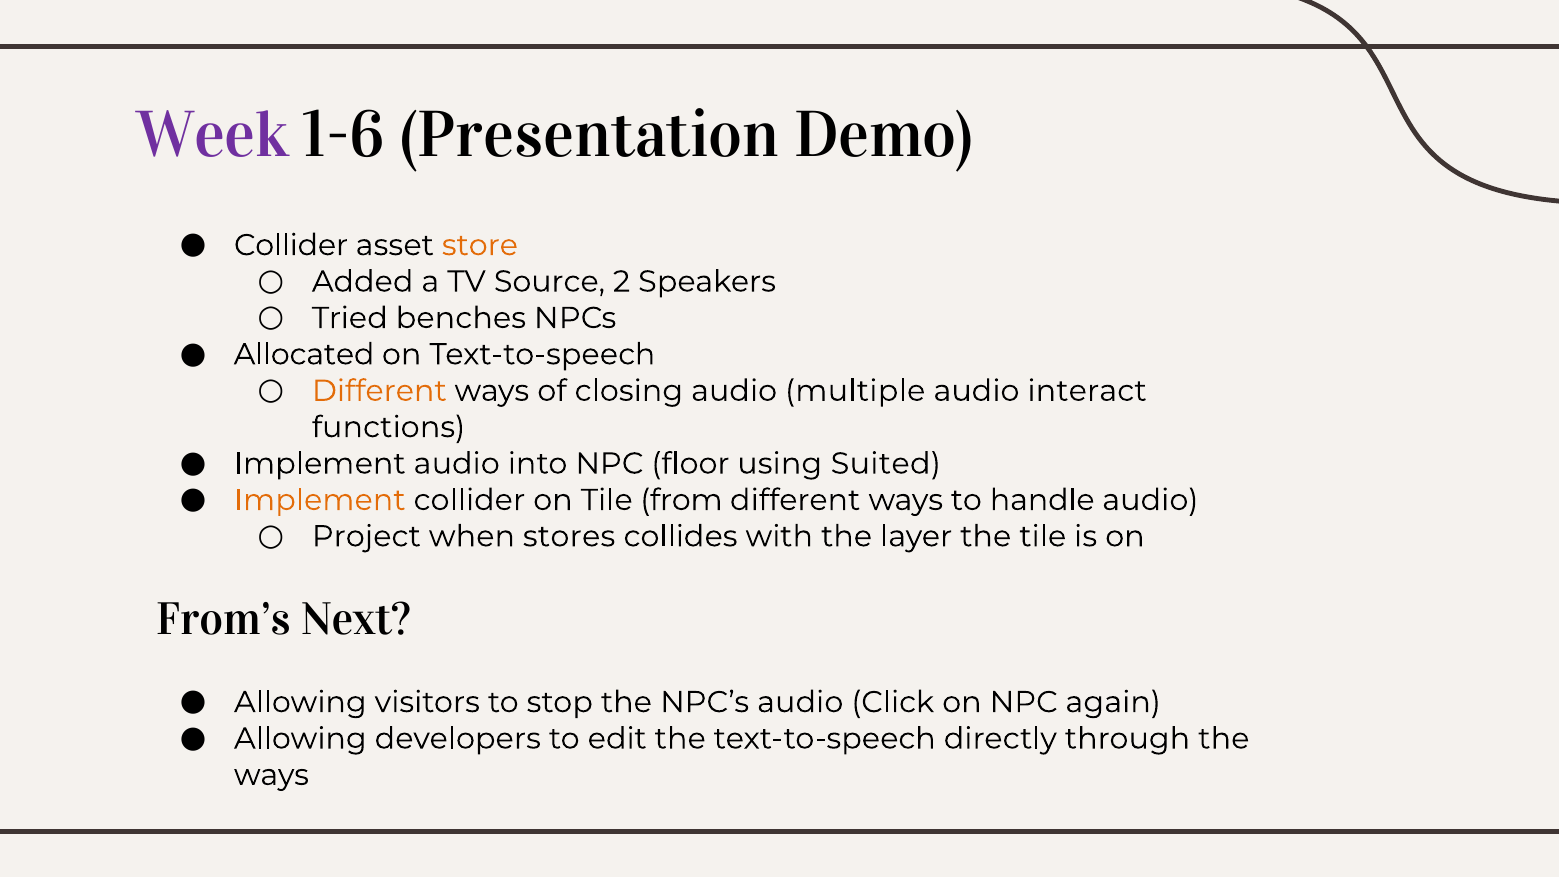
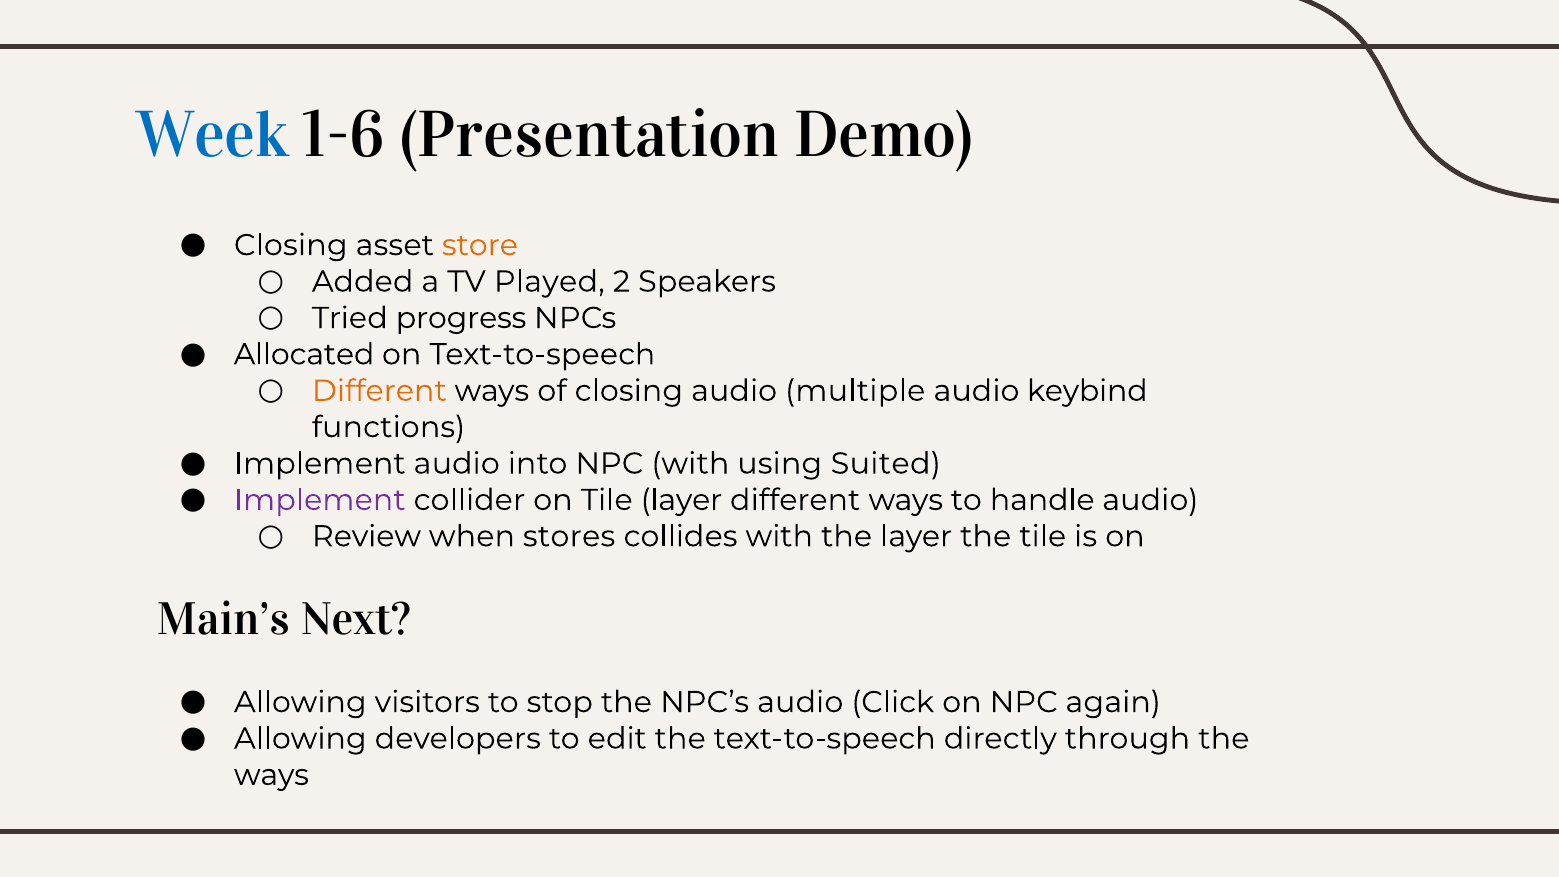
Week colour: purple -> blue (213, 135)
Collider: Collider -> Closing (291, 245)
Source: Source -> Played (549, 282)
benches: benches -> progress (461, 318)
interact: interact -> keybind (1087, 391)
NPC floor: floor -> with (690, 464)
Implement colour: orange -> purple (320, 500)
Tile from: from -> layer (681, 500)
Project: Project -> Review (366, 536)
From’s: From’s -> Main’s (223, 620)
